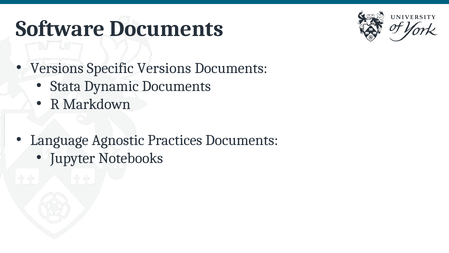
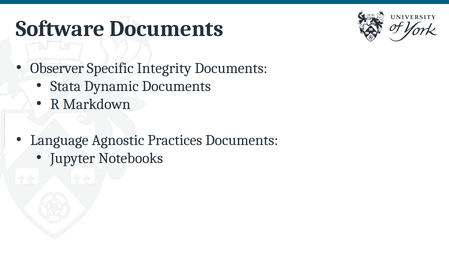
Versions: Versions -> Observer (57, 68)
Specific Versions: Versions -> Integrity (164, 68)
